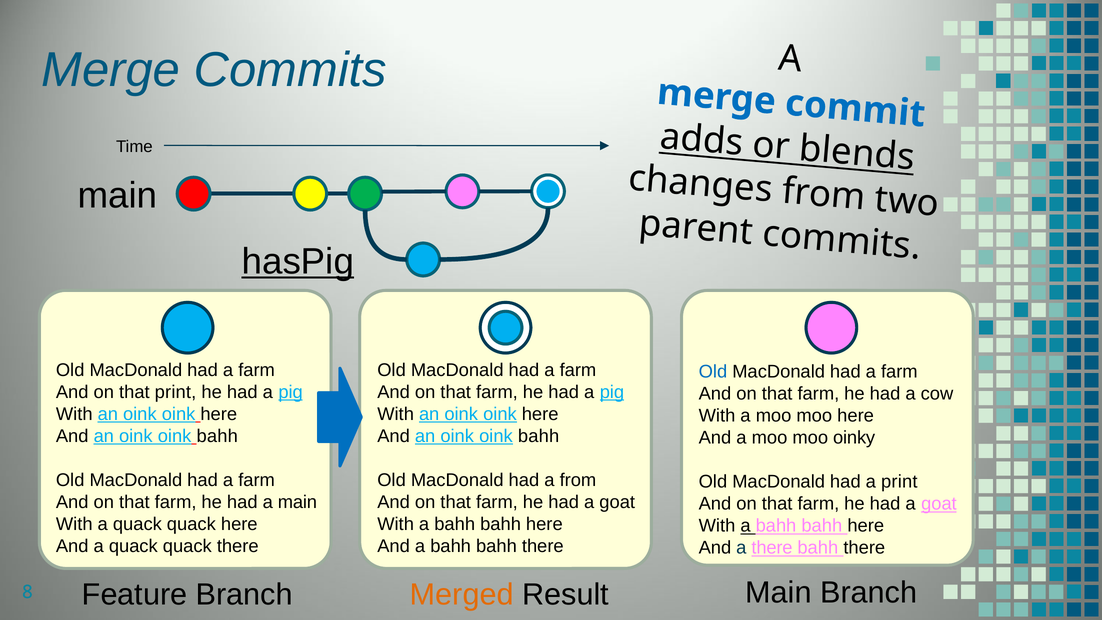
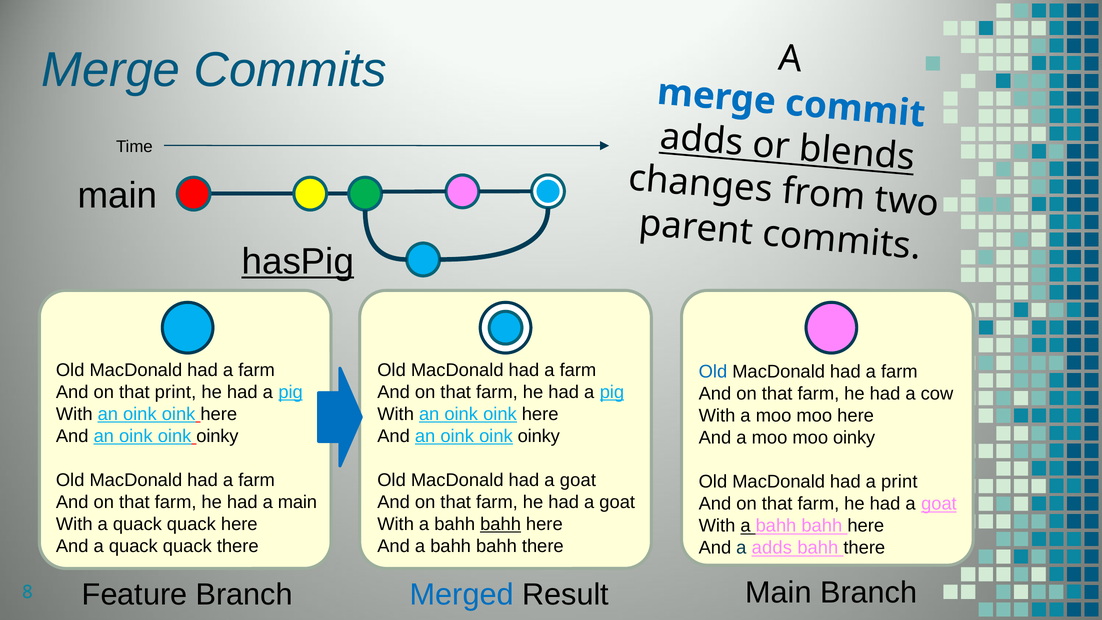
bahh: bahh -> oinky (217, 436)
bahh: bahh -> oinky (539, 436)
MacDonald had a from: from -> goat (578, 480)
bahh underline: none -> present (501, 524)
a there: there -> adds (772, 548)
Merged colour: orange -> blue (462, 594)
